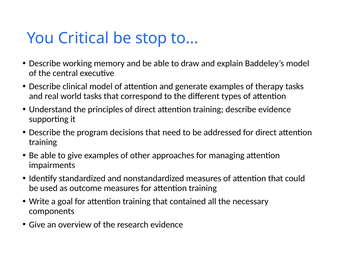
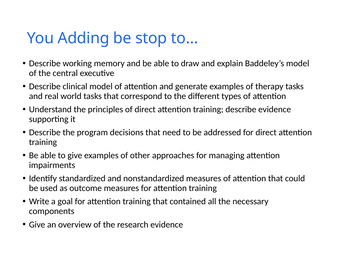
Critical: Critical -> Adding (84, 38)
